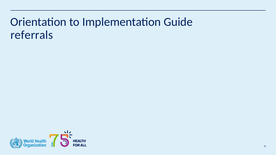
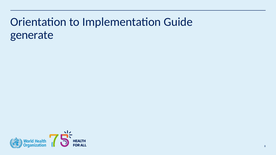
referrals: referrals -> generate (32, 35)
